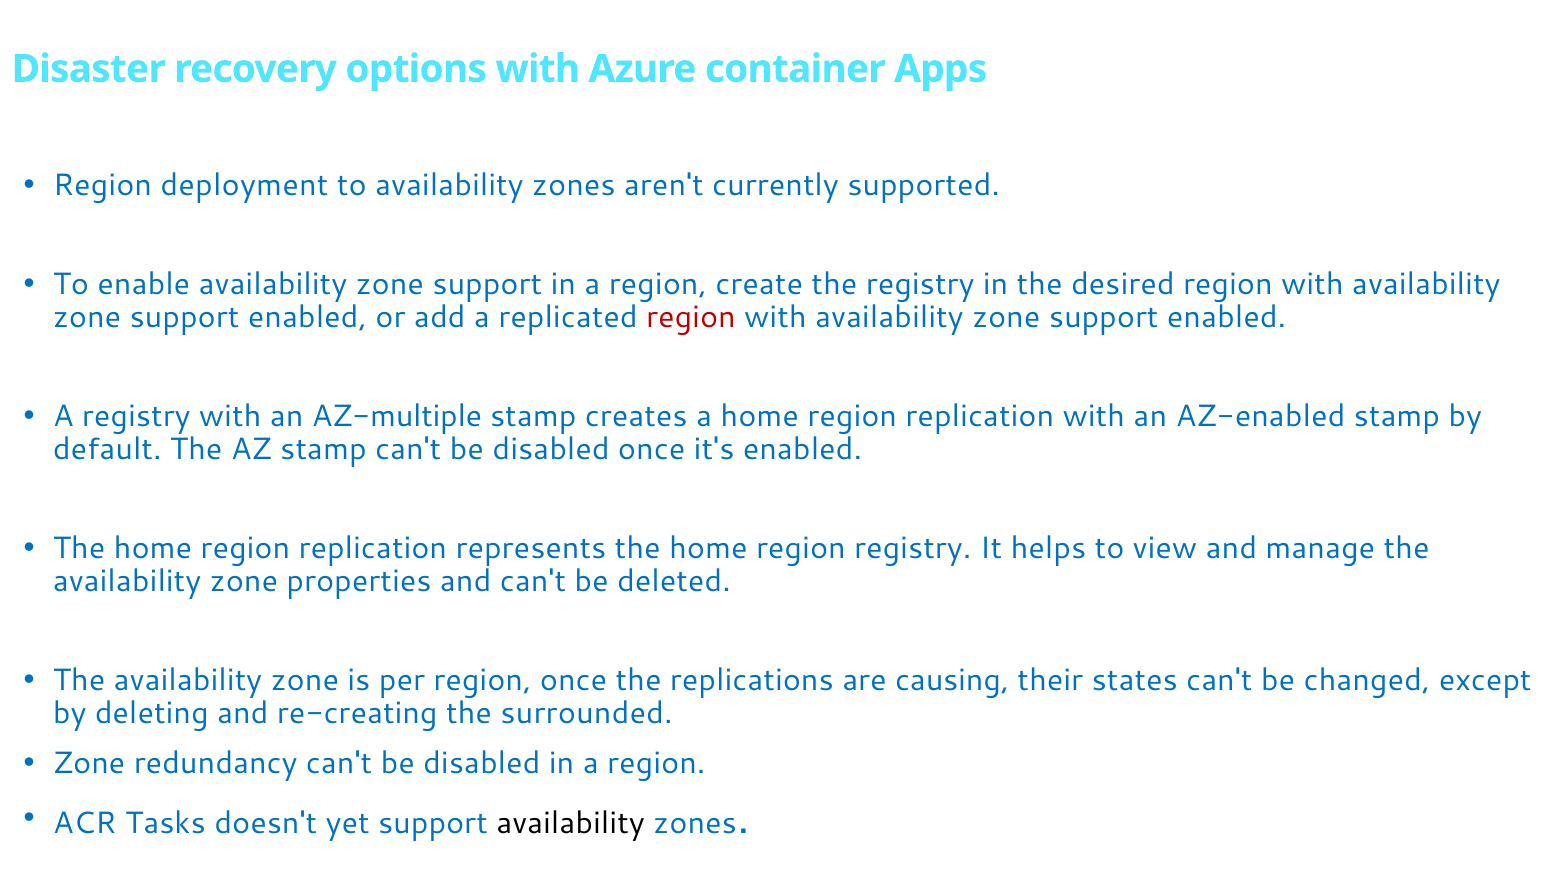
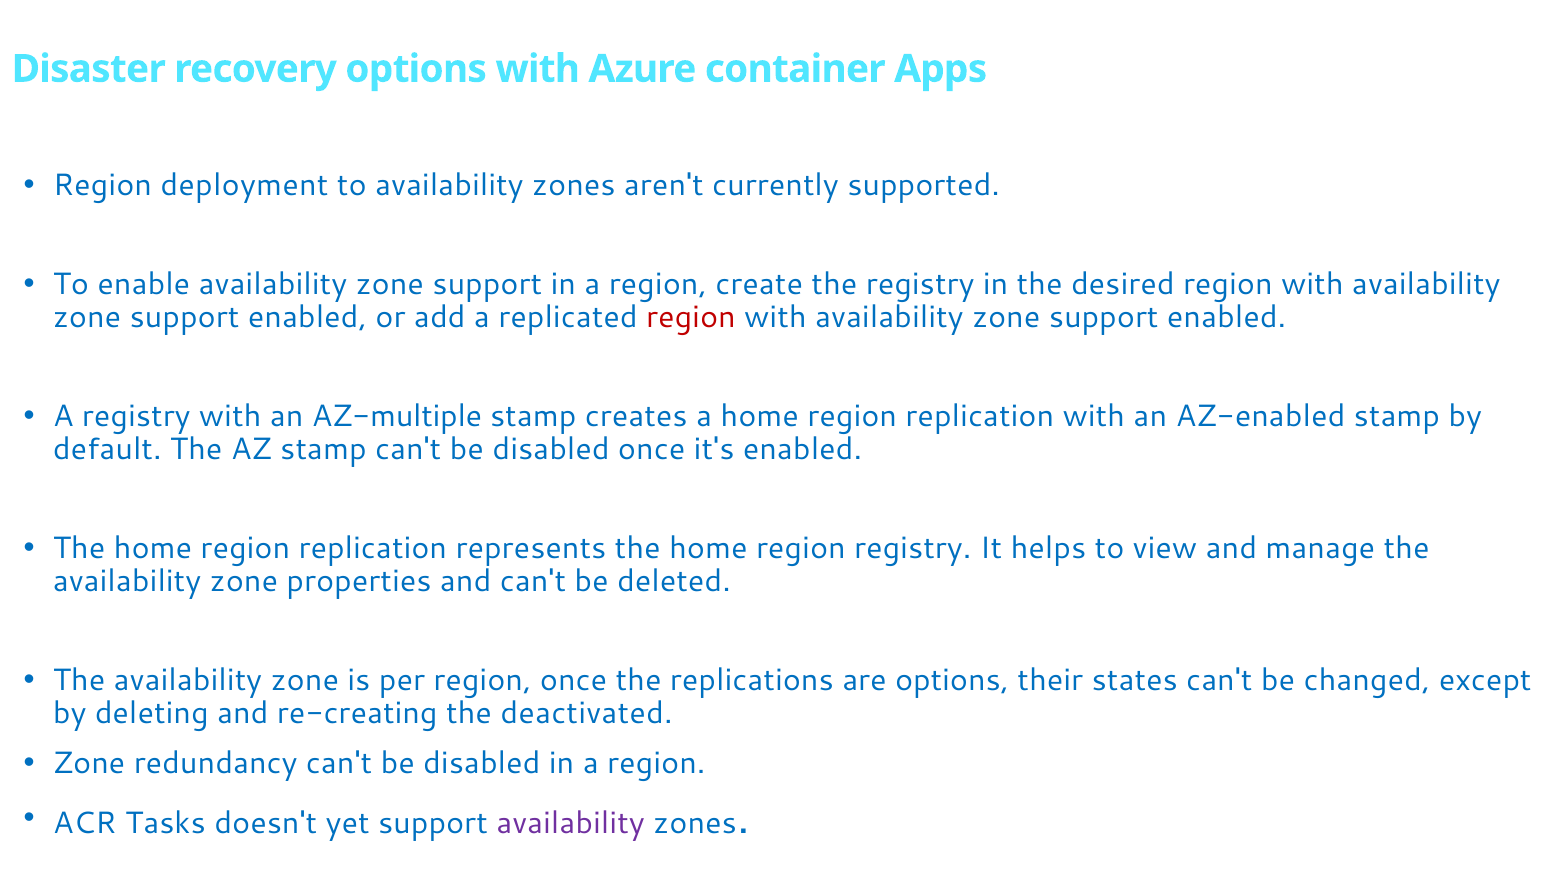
are causing: causing -> options (952, 680)
surrounded: surrounded -> deactivated (587, 713)
availability colour: black -> purple (571, 823)
